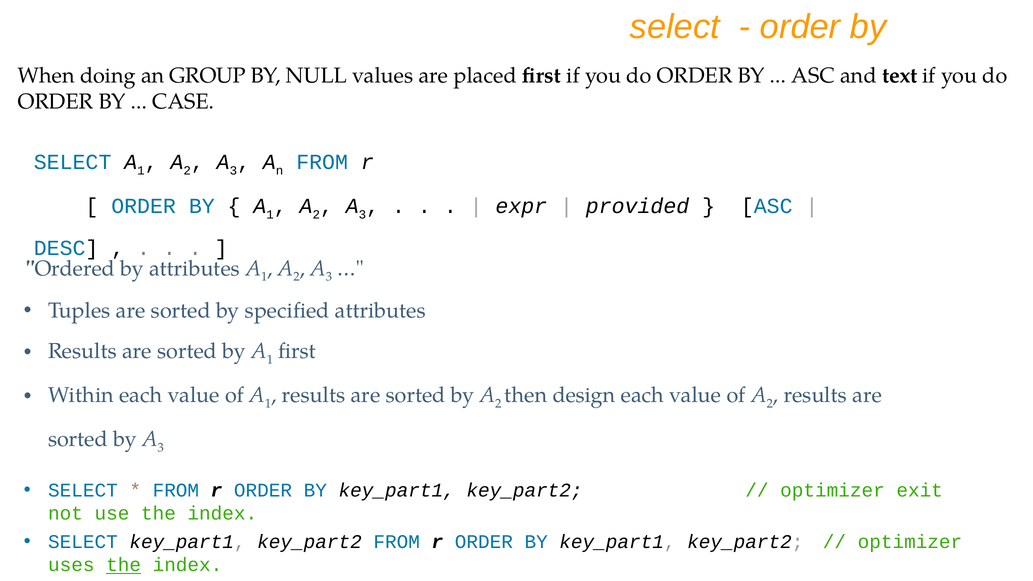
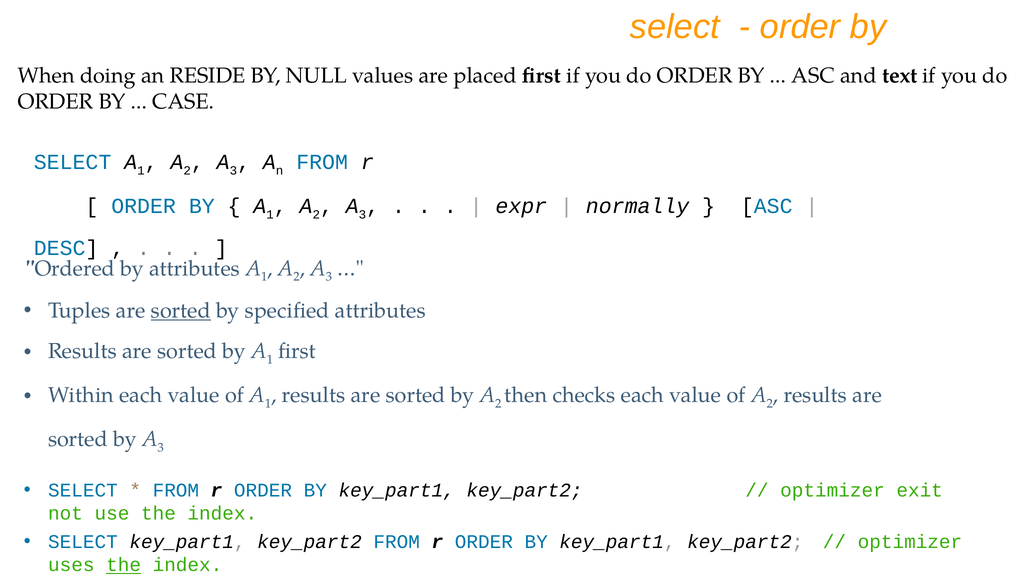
GROUP: GROUP -> RESIDE (208, 76)
provided: provided -> normally (638, 206)
sorted underline: none -> present (181, 311)
design: design -> checks (584, 395)
